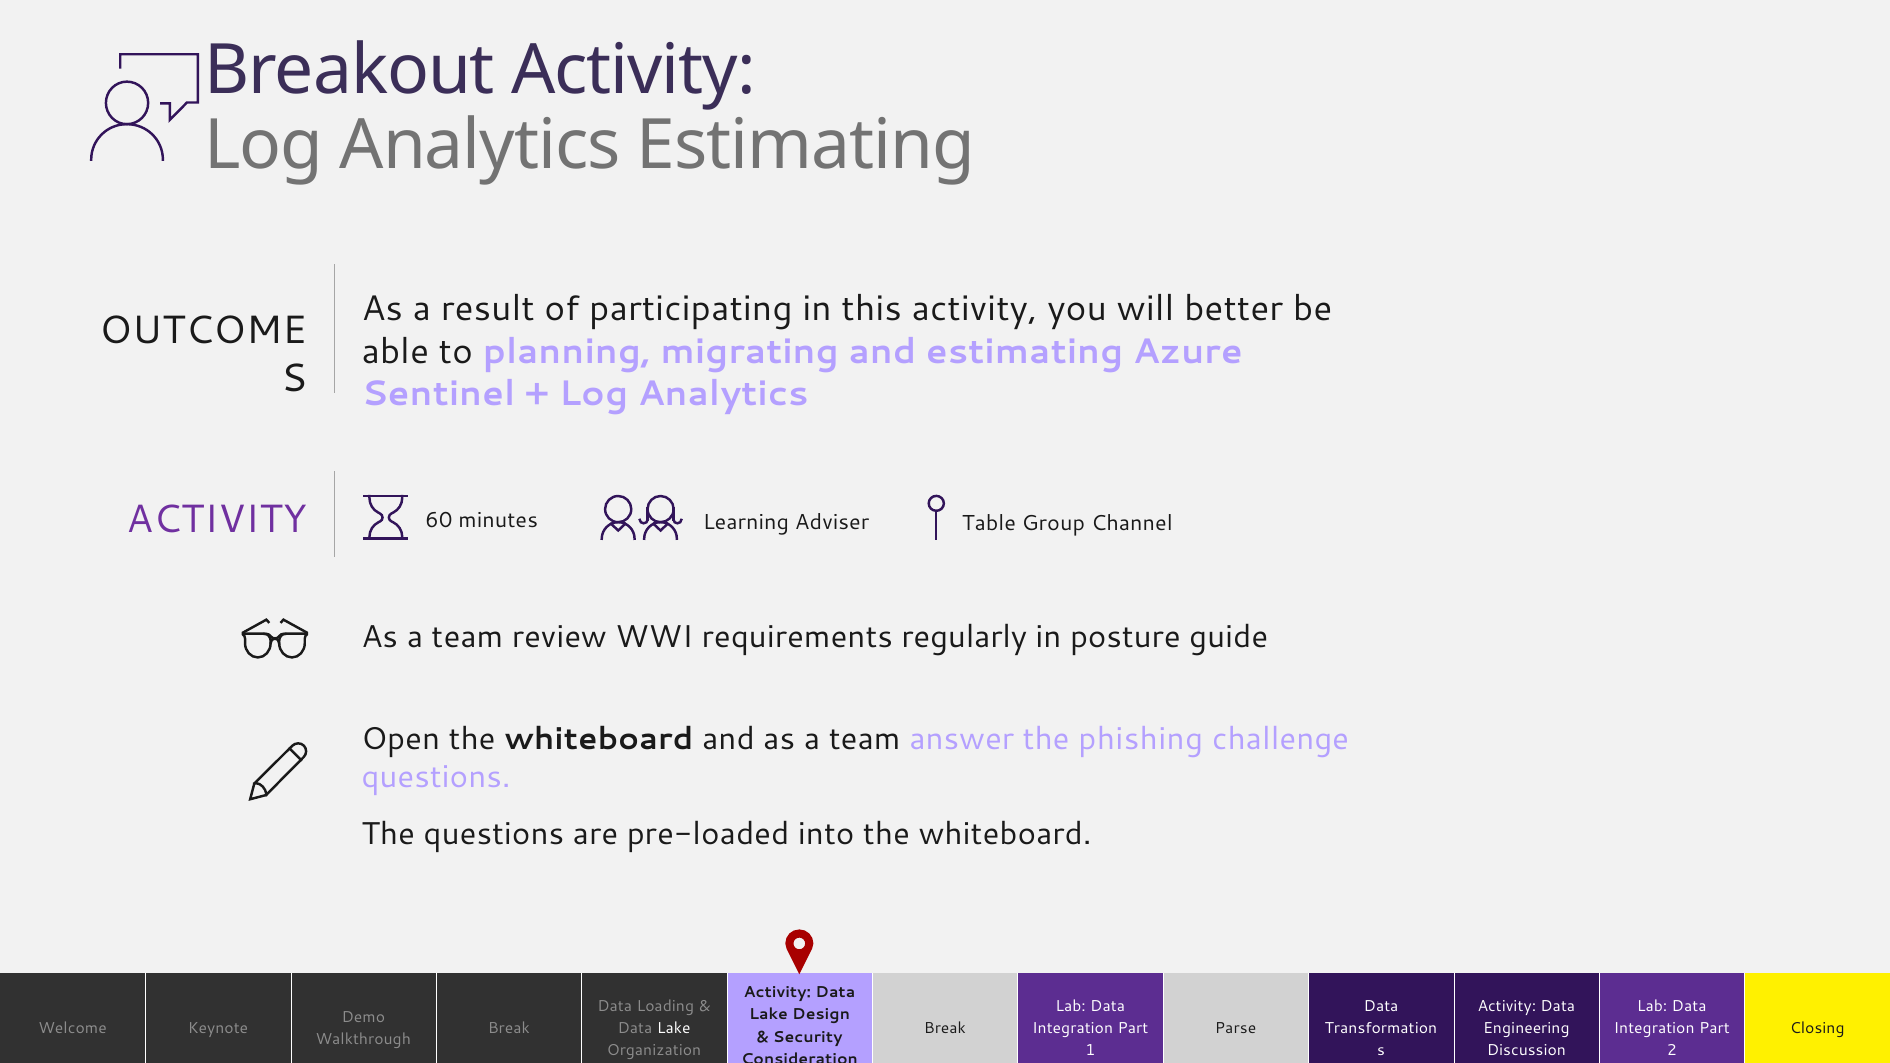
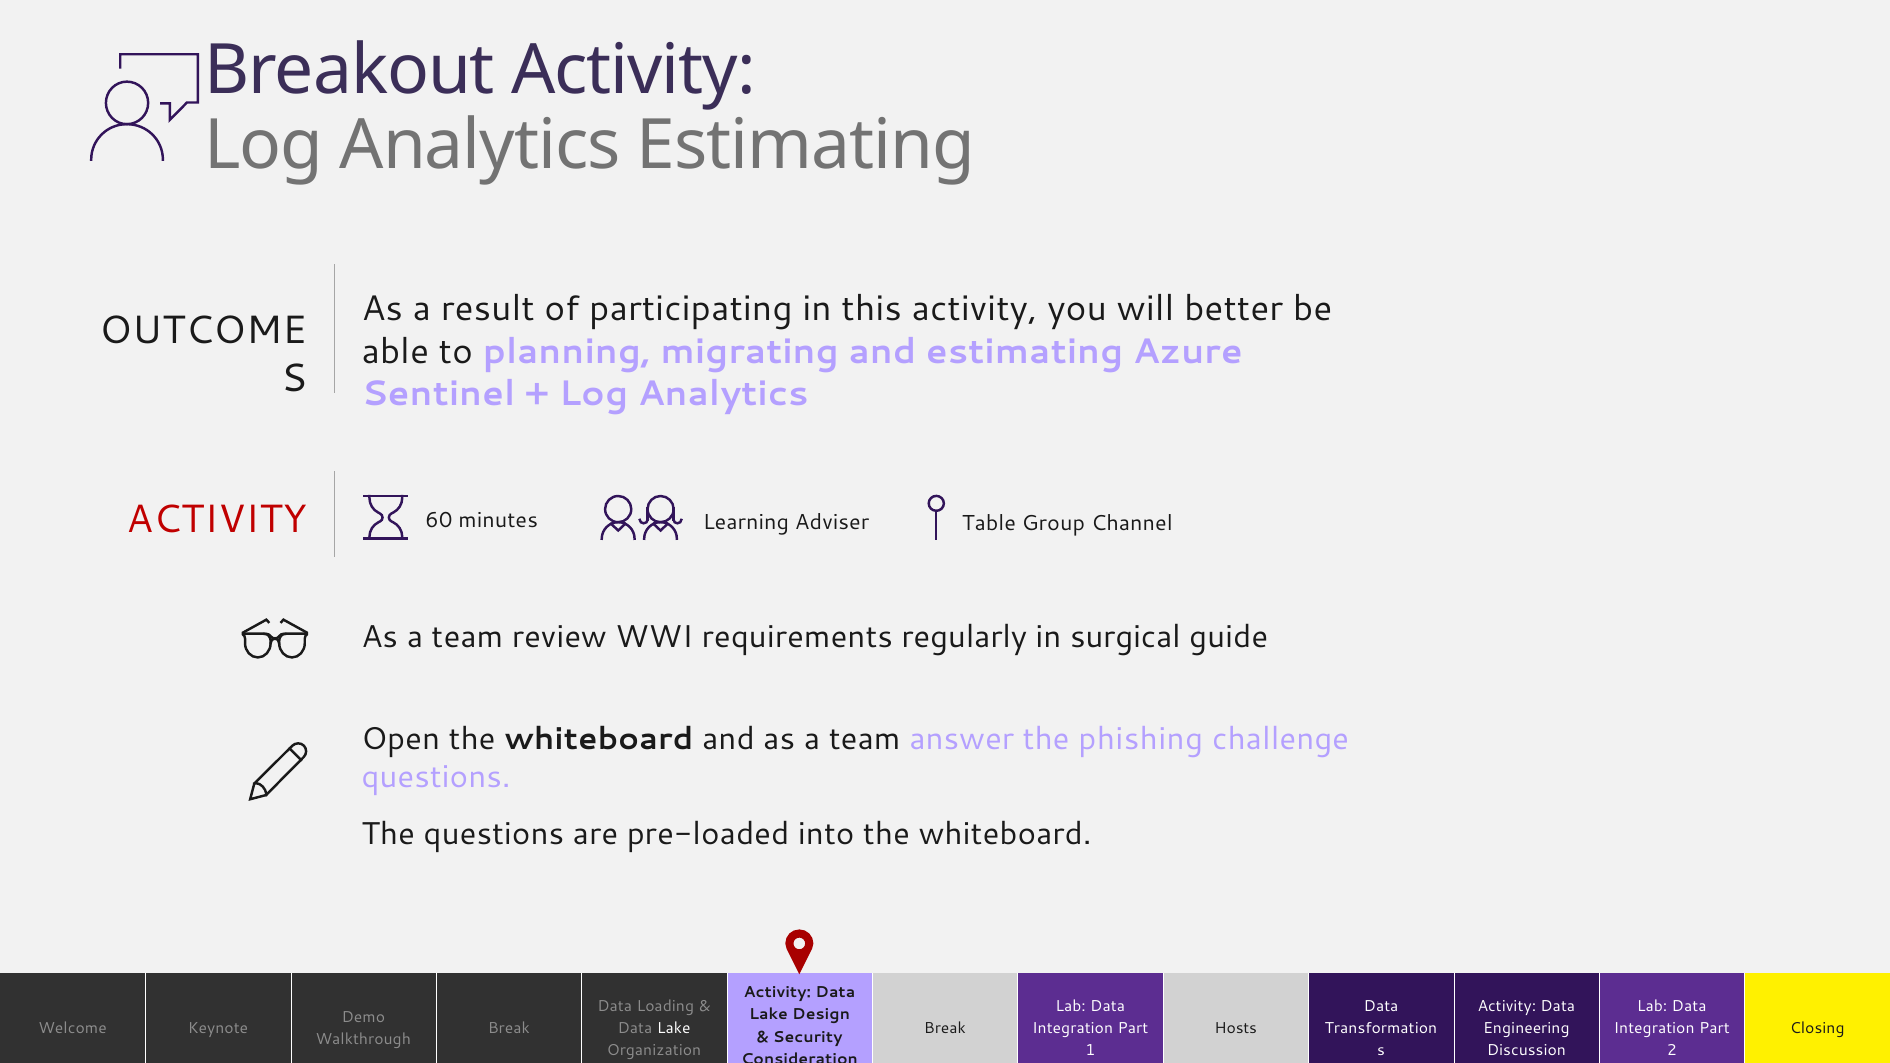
ACTIVITY colour: purple -> red (217, 520)
posture: posture -> surgical (1125, 638)
Parse: Parse -> Hosts (1236, 1028)
